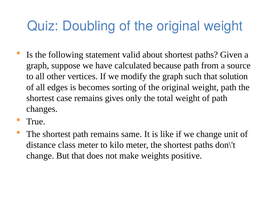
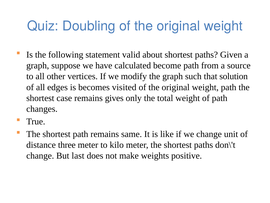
because: because -> become (167, 65)
sorting: sorting -> visited (124, 87)
class: class -> three (67, 145)
But that: that -> last (78, 155)
